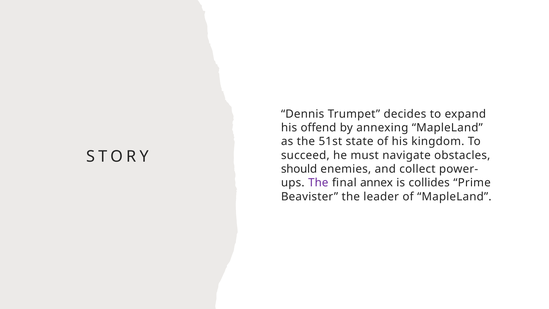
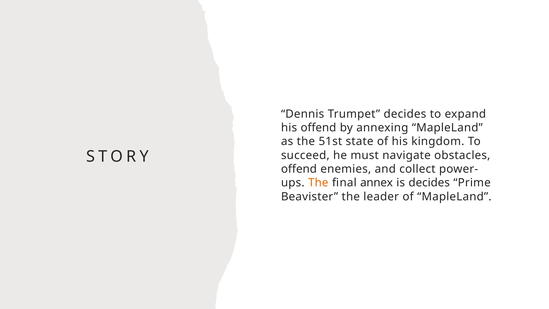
should: should -> offend (299, 169)
The colour: purple -> orange (318, 183)
is collides: collides -> decides (429, 183)
